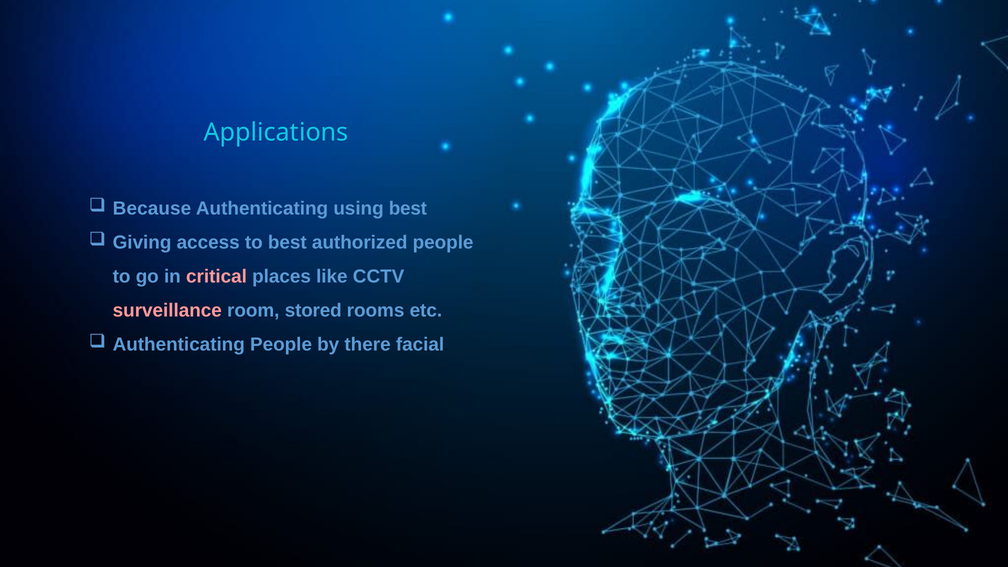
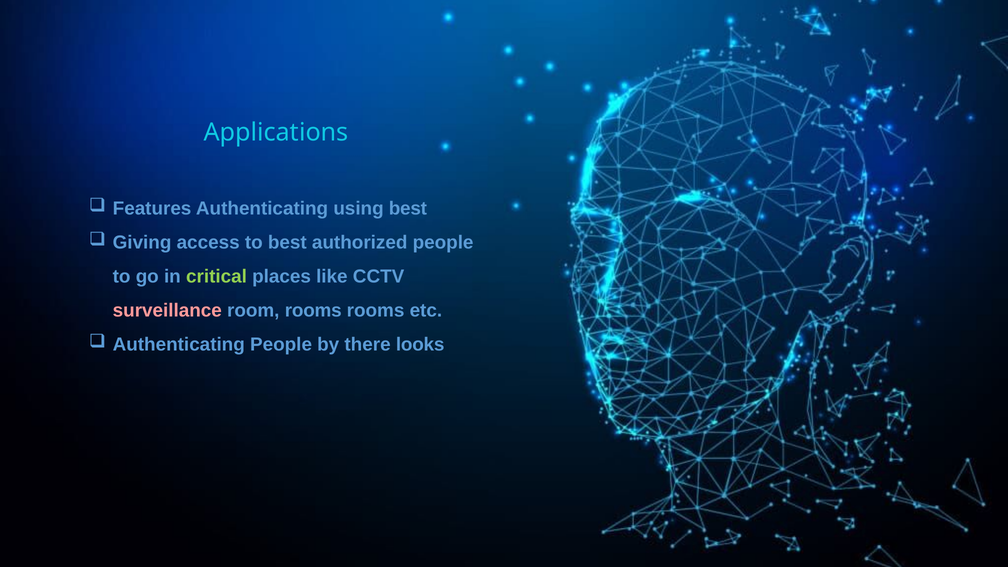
Because: Because -> Features (152, 209)
critical colour: pink -> light green (216, 277)
room stored: stored -> rooms (313, 311)
facial: facial -> looks (420, 345)
